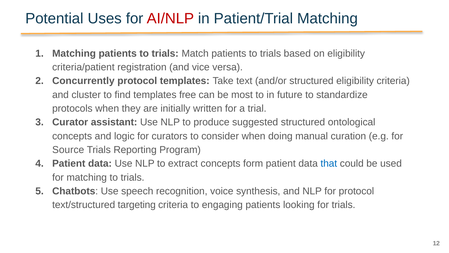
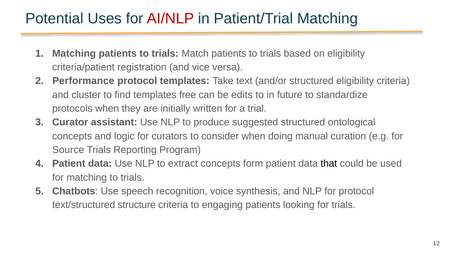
Concurrently: Concurrently -> Performance (83, 81)
most: most -> edits (242, 95)
that colour: blue -> black (329, 163)
targeting: targeting -> structure (137, 205)
